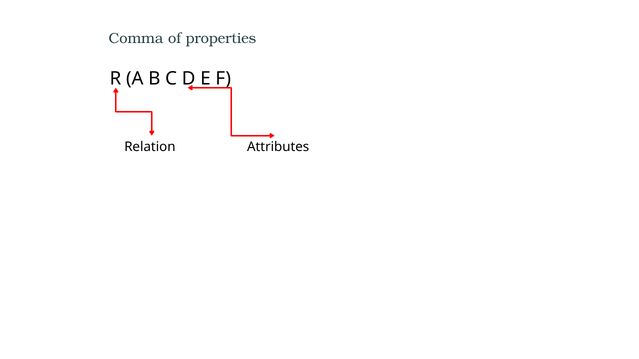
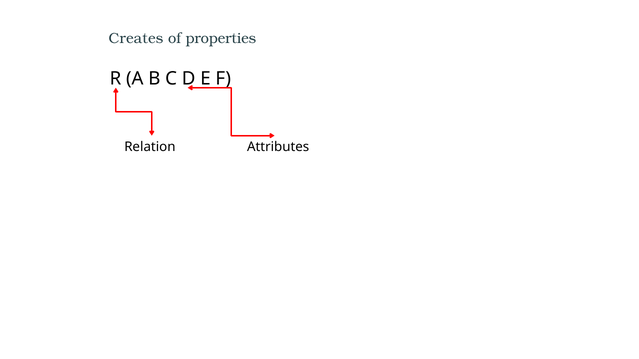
Comma: Comma -> Creates (136, 38)
